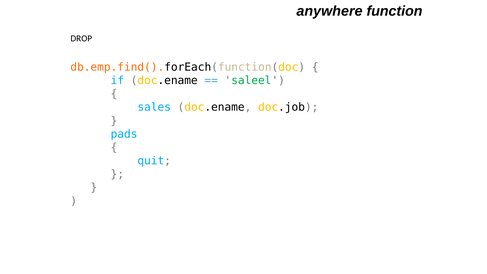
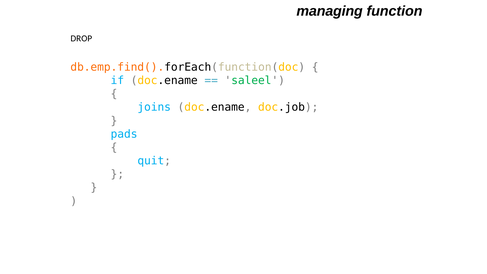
anywhere: anywhere -> managing (330, 11)
sales: sales -> joins (154, 107)
